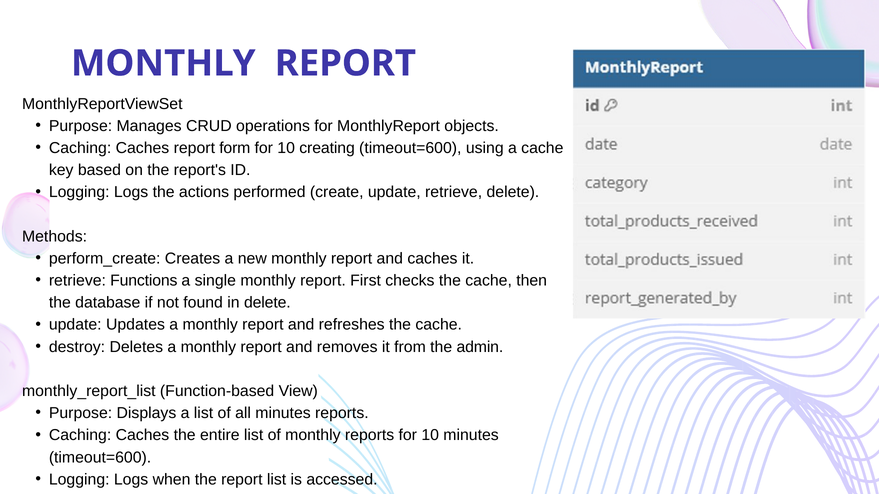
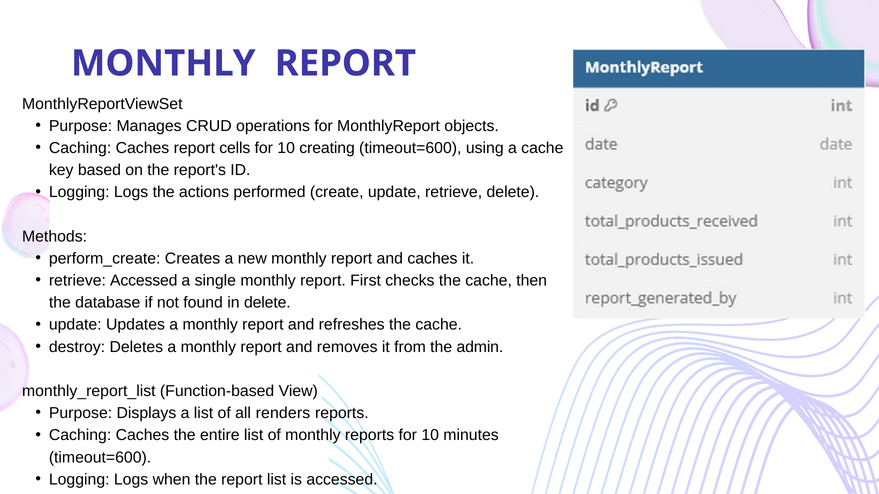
form: form -> cells (235, 148)
retrieve Functions: Functions -> Accessed (144, 281)
all minutes: minutes -> renders (283, 413)
